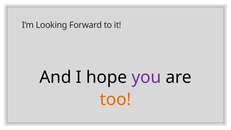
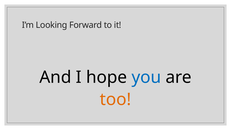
you colour: purple -> blue (146, 77)
